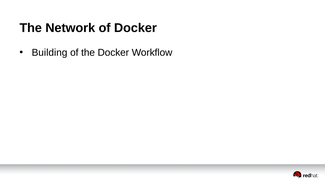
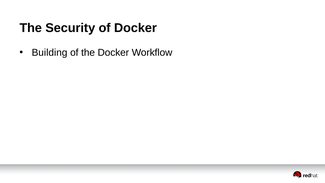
Network: Network -> Security (70, 28)
